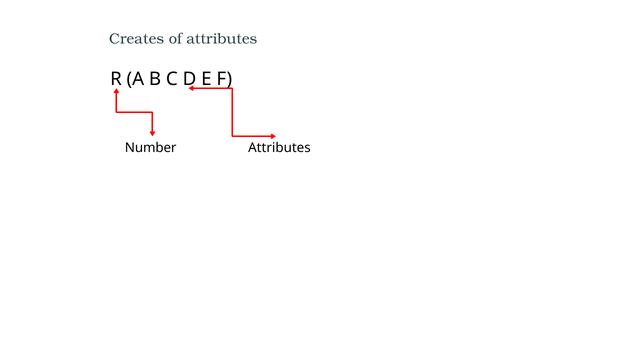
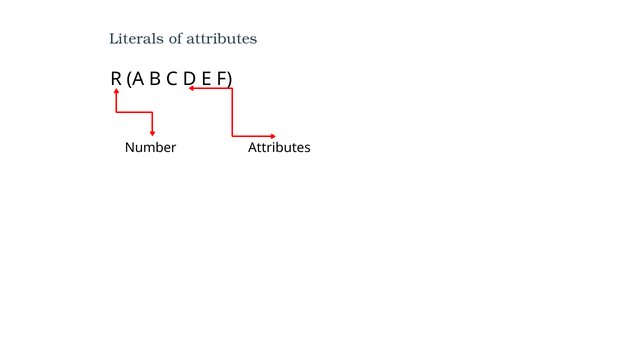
Creates: Creates -> Literals (137, 39)
